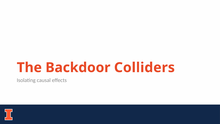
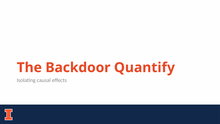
Colliders: Colliders -> Quantify (144, 67)
